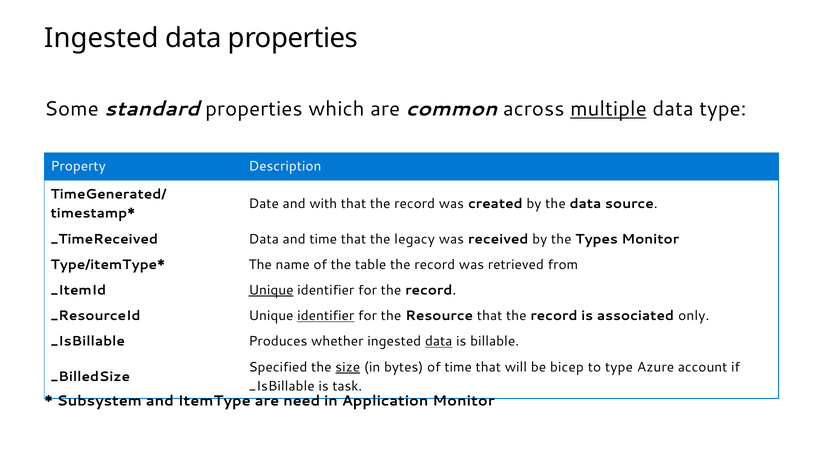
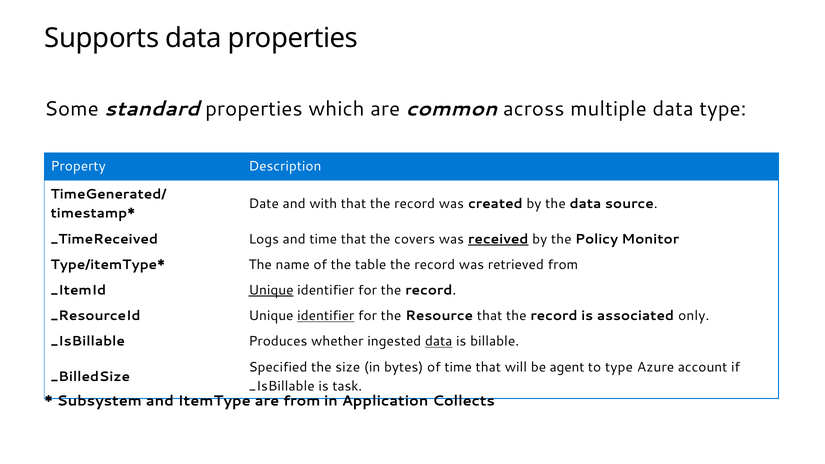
Ingested: Ingested -> Supports (102, 38)
multiple underline: present -> none (608, 109)
Data: Data -> Logs (264, 239)
legacy: legacy -> covers (415, 239)
received underline: none -> present (498, 239)
Types: Types -> Policy (597, 239)
size underline: present -> none (348, 367)
bicep: bicep -> agent (567, 367)
are need: need -> from (302, 401)
Application Monitor: Monitor -> Collects (464, 401)
